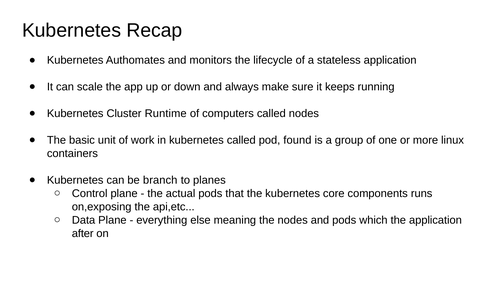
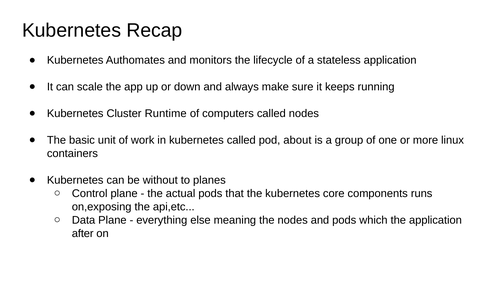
found: found -> about (297, 140)
branch: branch -> without (160, 180)
